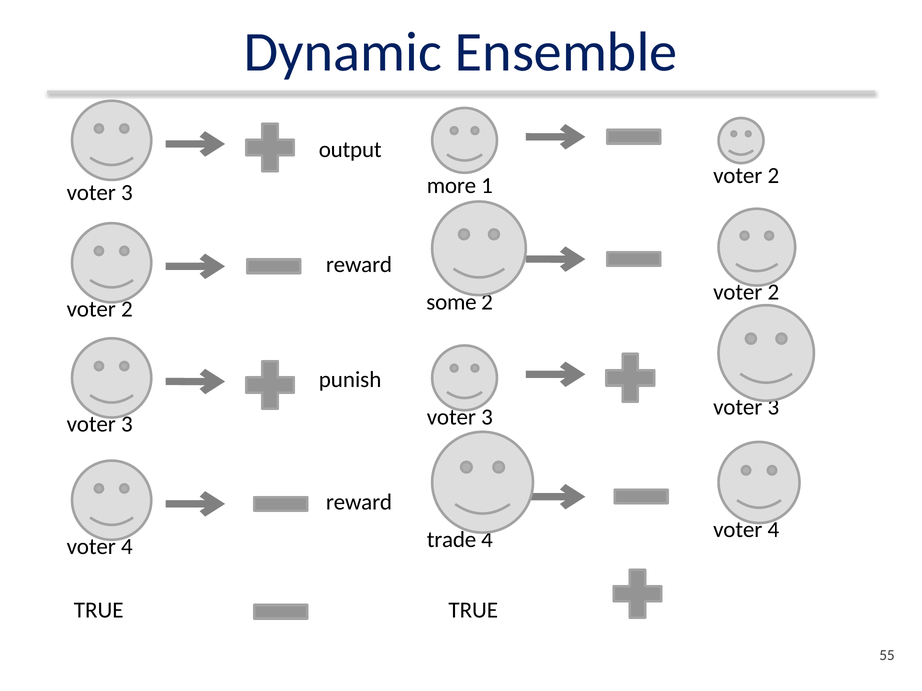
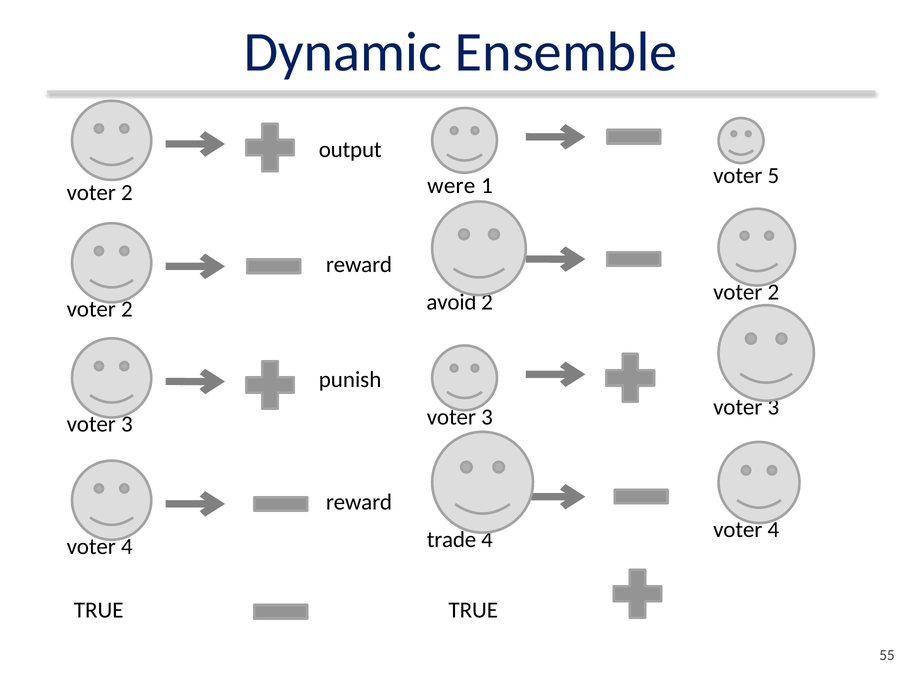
2: 2 -> 5 (773, 176)
more: more -> were (451, 186)
3: 3 -> 2 (127, 193)
some: some -> avoid (452, 302)
